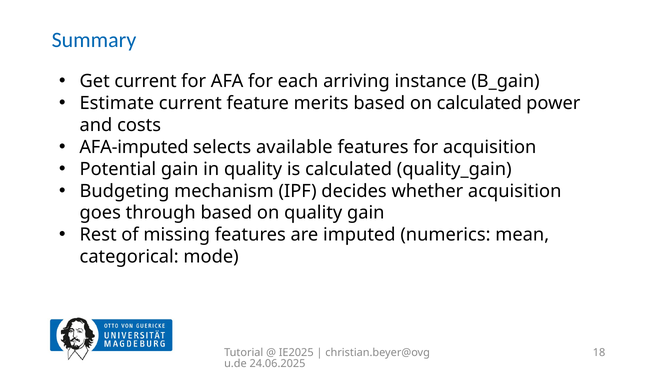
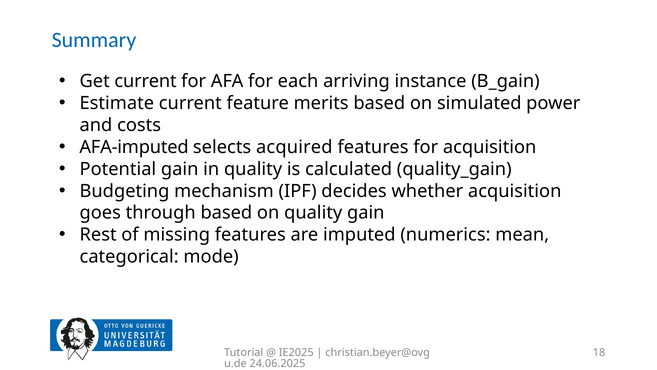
on calculated: calculated -> simulated (479, 103)
available: available -> acquired (294, 147)
